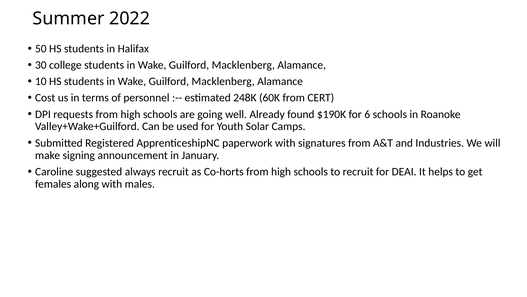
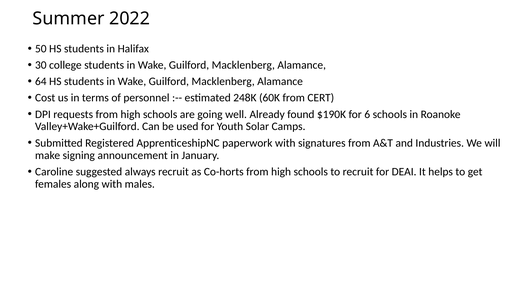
10: 10 -> 64 (41, 81)
